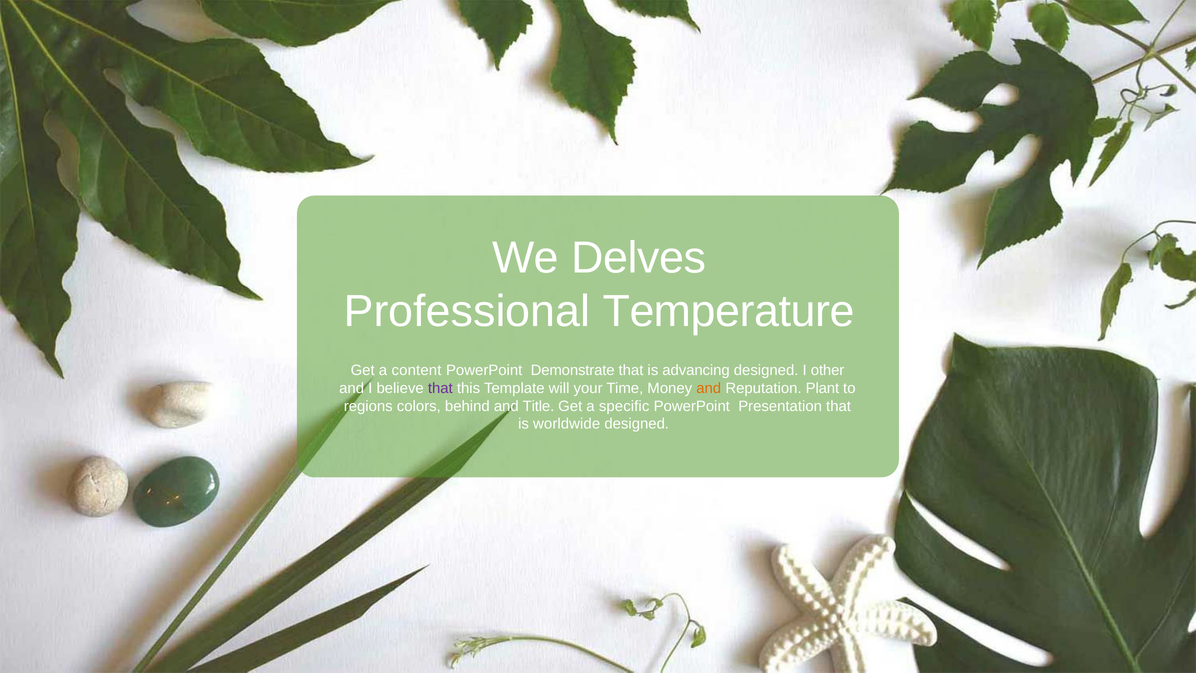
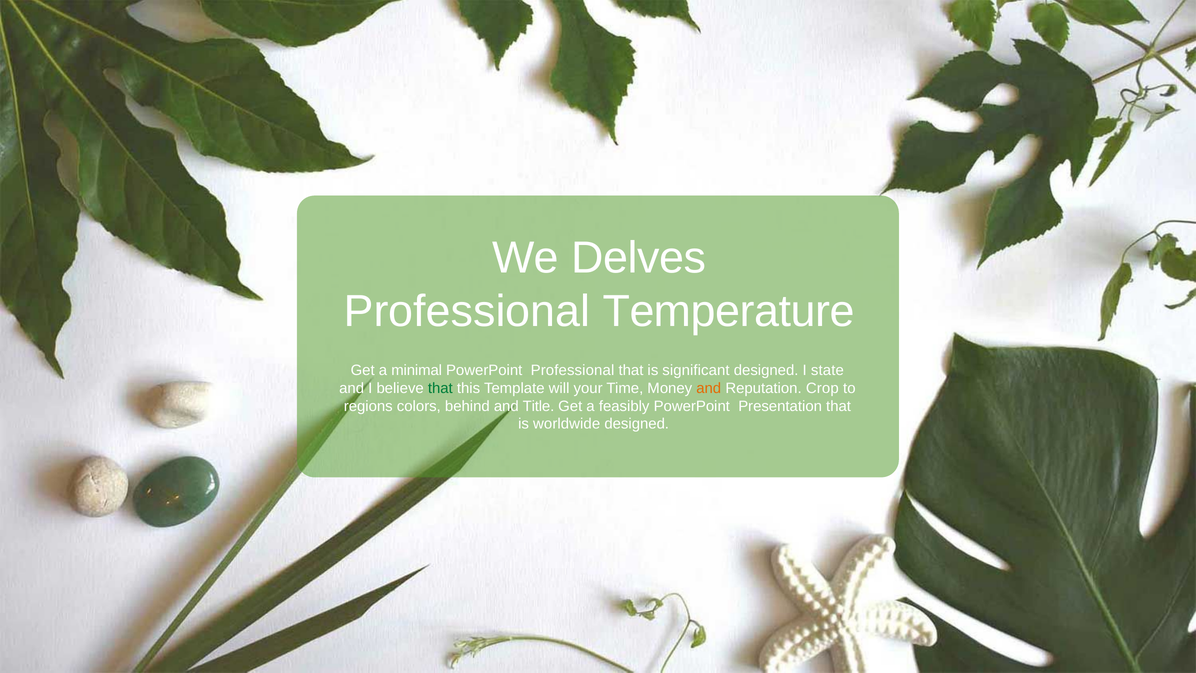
content: content -> minimal (417, 370)
PowerPoint Demonstrate: Demonstrate -> Professional (572, 370)
advancing: advancing -> significant (696, 370)
other: other -> state (827, 370)
that colour: purple -> green (440, 388)
Plant: Plant -> Crop (822, 388)
specific: specific -> feasibly (624, 406)
